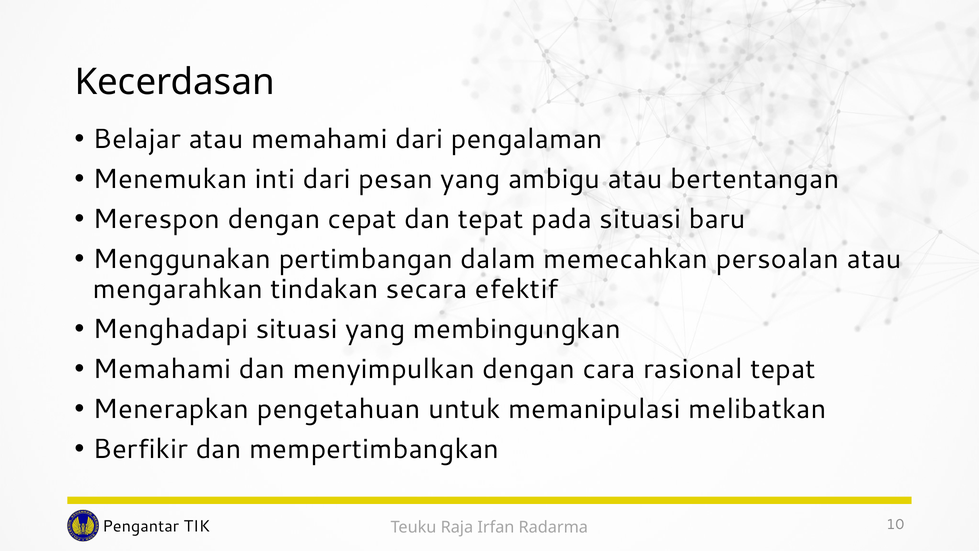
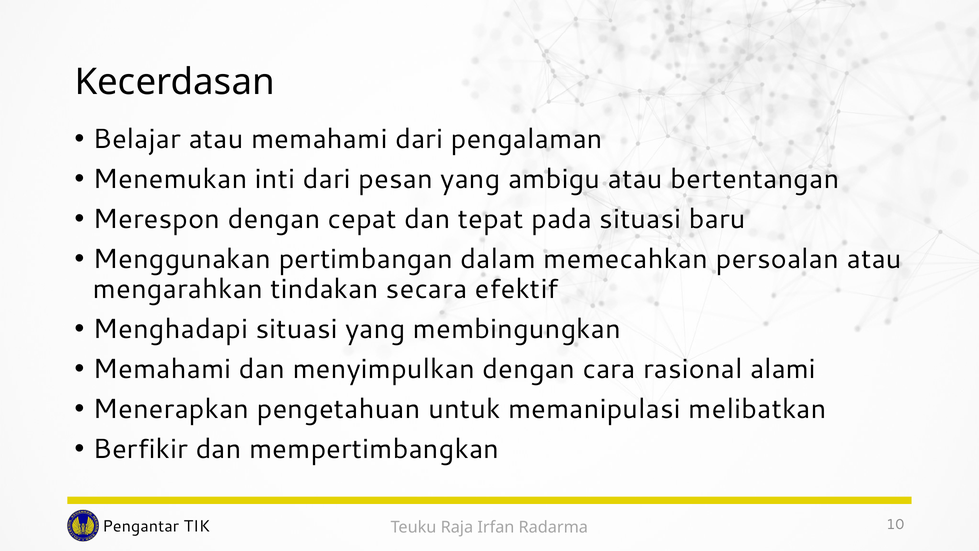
rasional tepat: tepat -> alami (783, 369)
